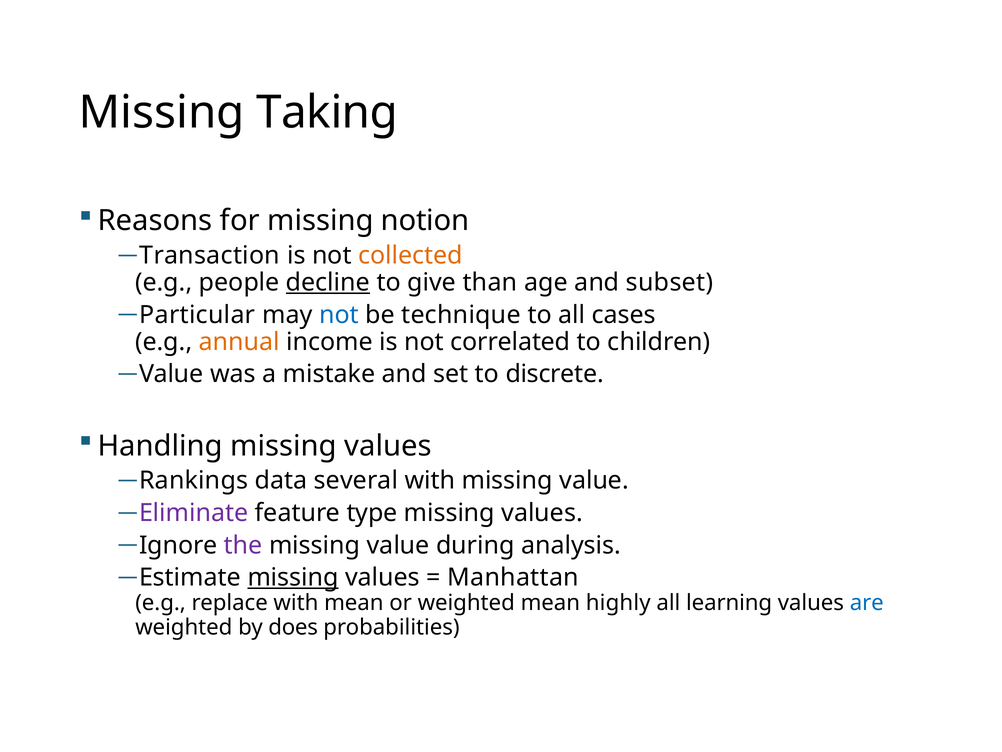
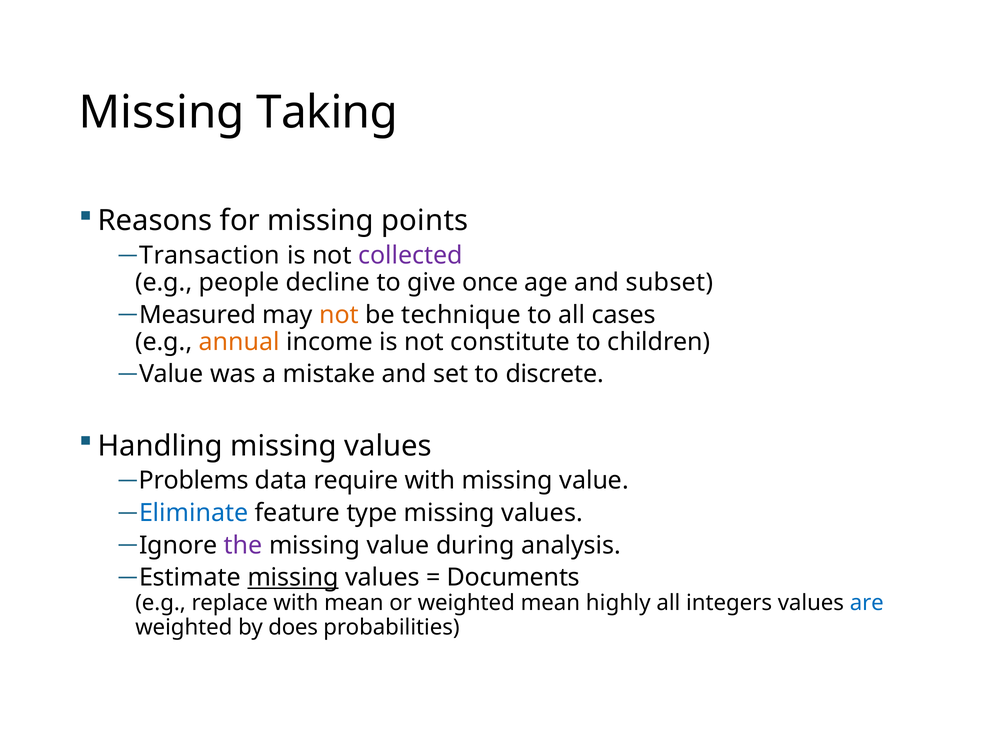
notion: notion -> points (425, 221)
collected colour: orange -> purple (410, 255)
decline underline: present -> none (328, 282)
than: than -> once (490, 282)
Particular: Particular -> Measured (198, 315)
not colour: blue -> orange (339, 315)
correlated: correlated -> constitute (510, 342)
Rankings: Rankings -> Problems (194, 480)
several: several -> require (356, 480)
Eliminate colour: purple -> blue (194, 513)
Manhattan: Manhattan -> Documents (513, 577)
learning: learning -> integers (729, 603)
